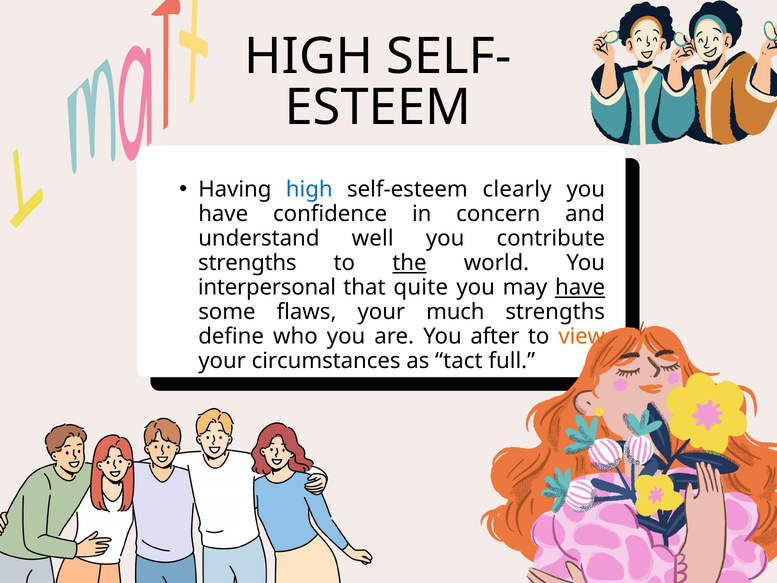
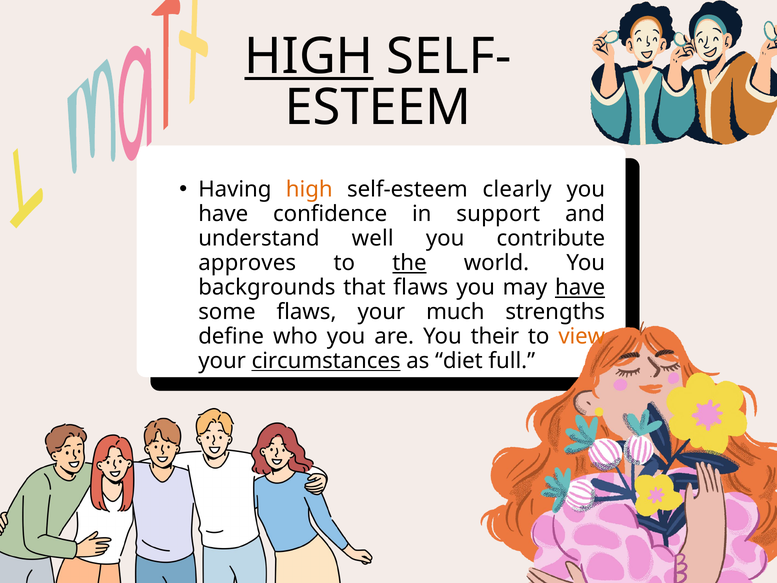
HIGH underline: none -> present (309, 57)
high colour: blue -> orange (309, 190)
concern: concern -> support (498, 214)
strengths: strengths -> approves (247, 263)
interpersonal: interpersonal -> backgrounds (267, 287)
that quite: quite -> flaws (421, 287)
after: after -> their (495, 336)
circumstances underline: none -> present (326, 361)
tact: tact -> diet (459, 361)
